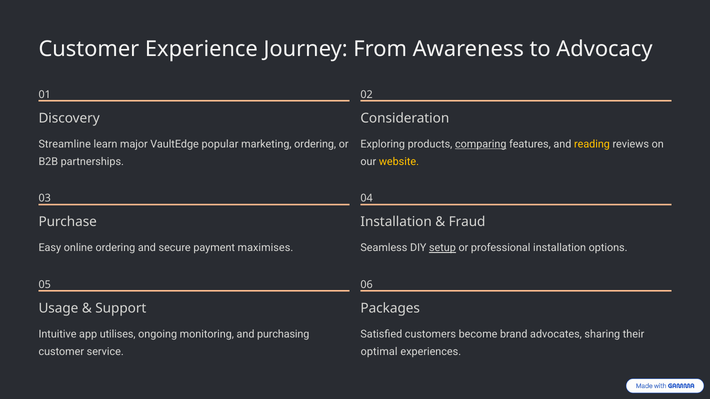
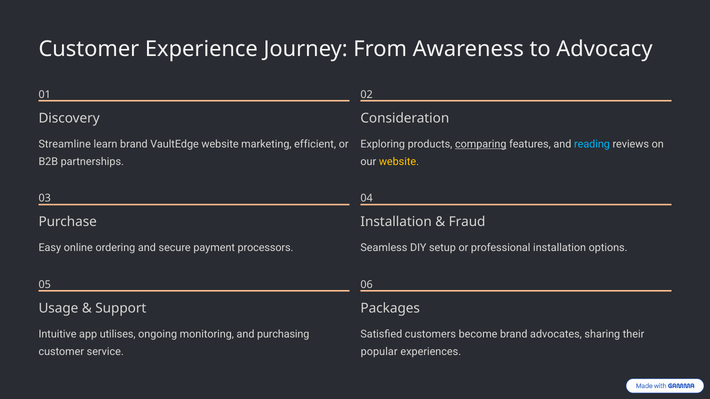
learn major: major -> brand (134, 144)
VaultEdge popular: popular -> website (220, 144)
marketing ordering: ordering -> efficient (315, 144)
reading colour: yellow -> light blue (592, 144)
maximises: maximises -> processors (266, 248)
setup underline: present -> none (442, 248)
optimal: optimal -> popular (379, 352)
